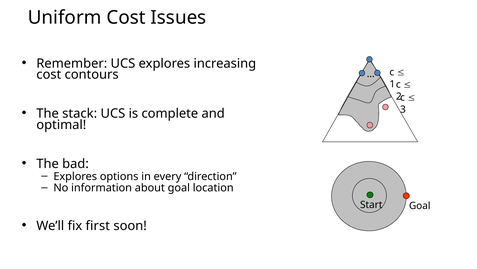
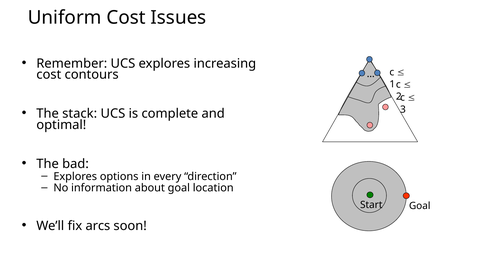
first: first -> arcs (98, 226)
